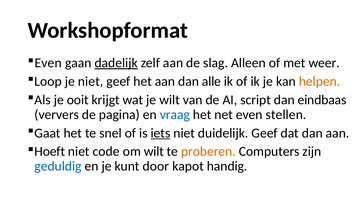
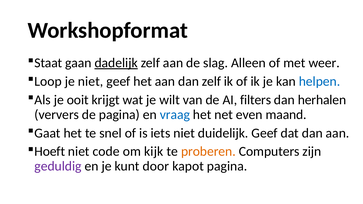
Even: Even -> Staat (48, 63)
dan alle: alle -> zelf (211, 81)
helpen colour: orange -> blue (320, 81)
script: script -> filters (256, 100)
eindbaas: eindbaas -> herhalen (322, 100)
stellen: stellen -> maand (286, 115)
iets underline: present -> none (160, 133)
om wilt: wilt -> kijk (154, 152)
geduldig colour: blue -> purple (58, 166)
kapot handig: handig -> pagina (227, 166)
